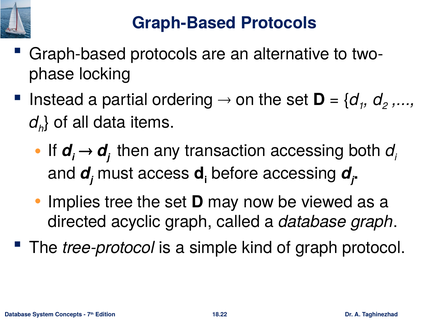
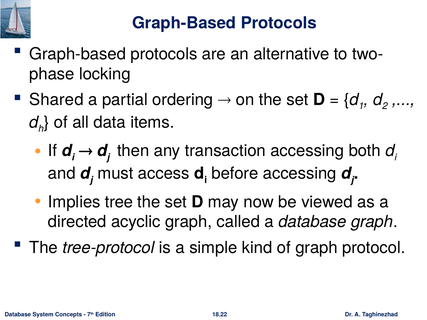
Instead: Instead -> Shared (56, 100)
